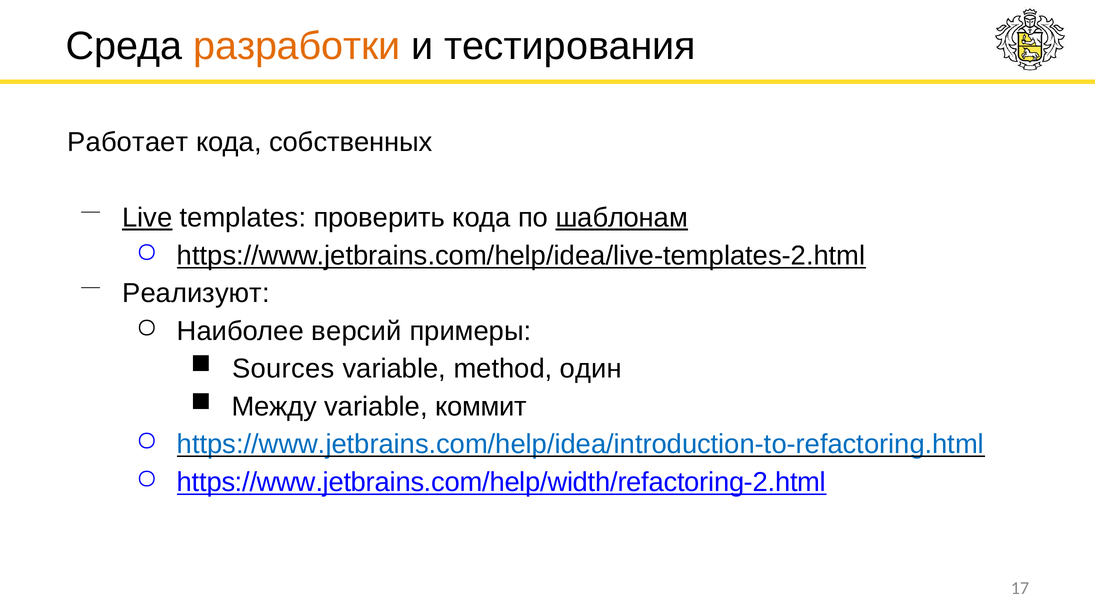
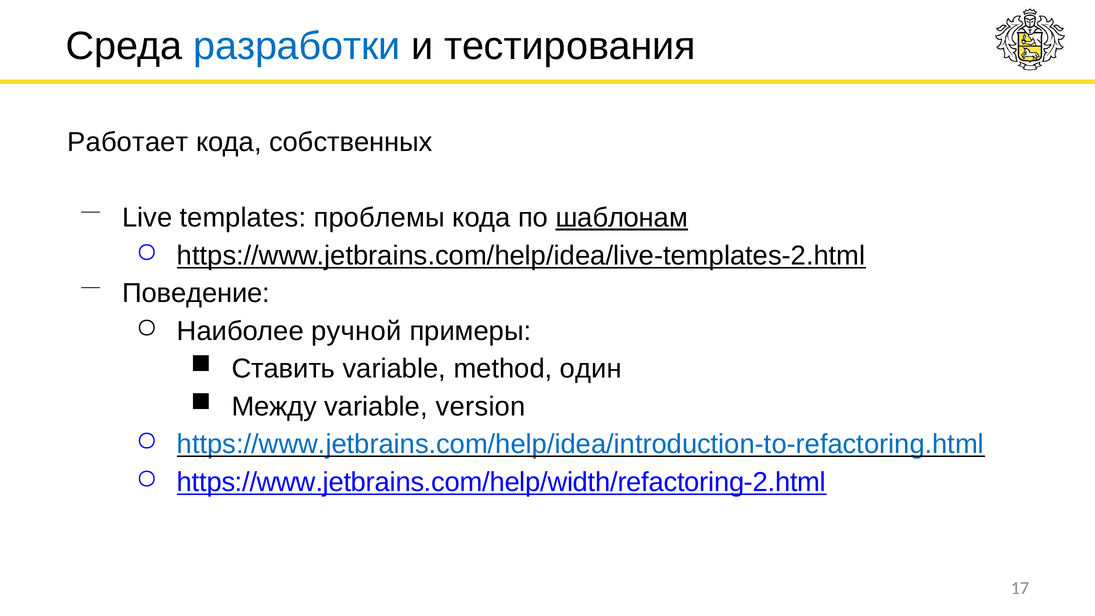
разработки colour: orange -> blue (297, 46)
Live underline: present -> none (147, 218)
проверить: проверить -> проблемы (379, 218)
Реализуют: Реализуют -> Поведение (196, 293)
версий: версий -> ручной (356, 331)
Sources: Sources -> Ставить (283, 369)
коммит: коммит -> version (481, 407)
